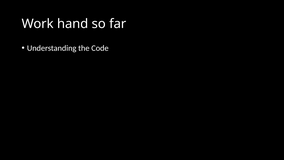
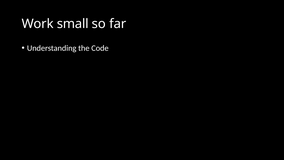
hand: hand -> small (73, 24)
